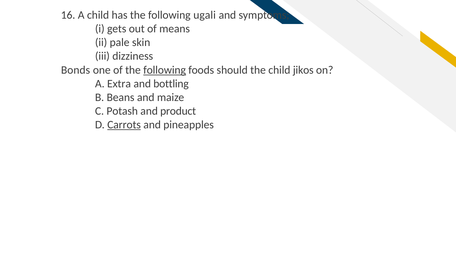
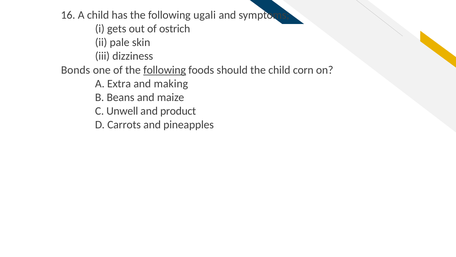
means: means -> ostrich (175, 29)
jikos: jikos -> corn (303, 70)
bottling: bottling -> making (171, 83)
Potash: Potash -> Unwell (122, 111)
Carrots underline: present -> none (124, 125)
